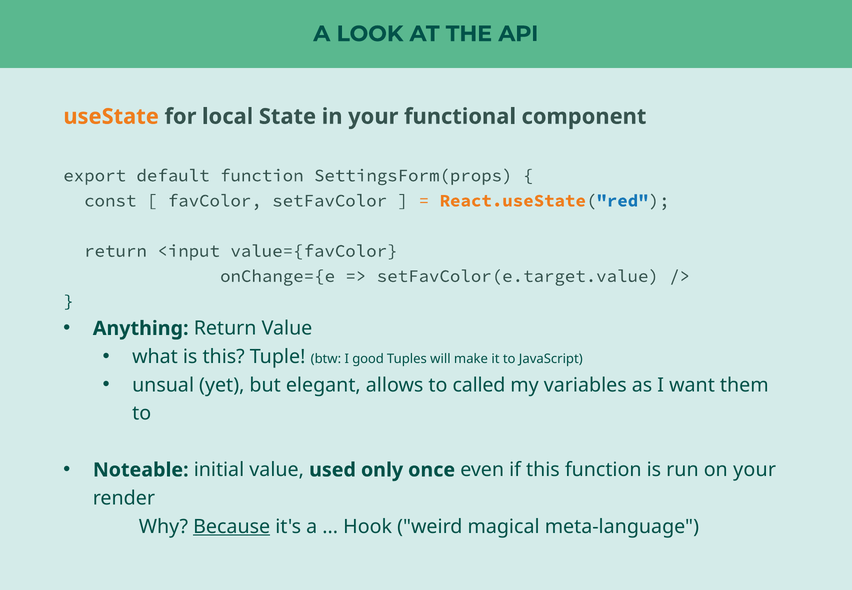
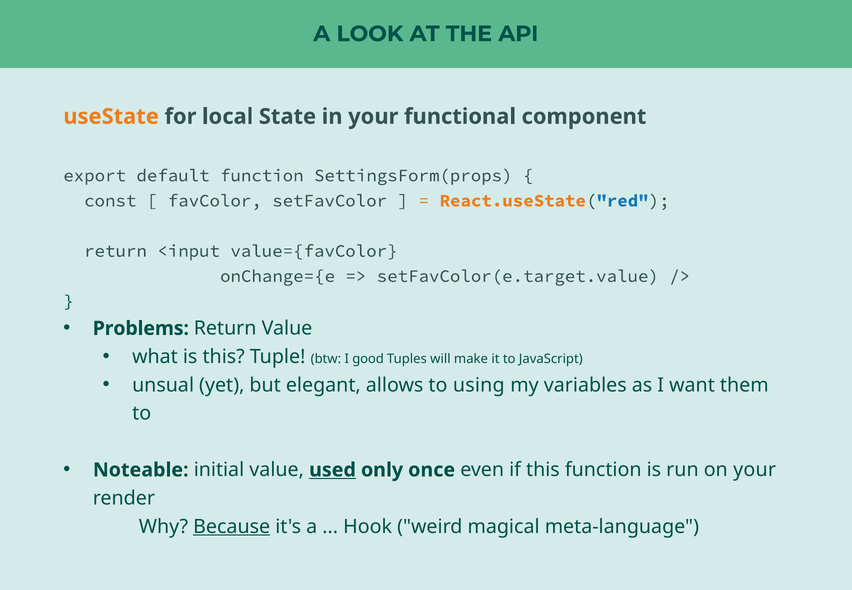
Anything: Anything -> Problems (141, 328)
called: called -> using (479, 385)
used underline: none -> present (333, 470)
